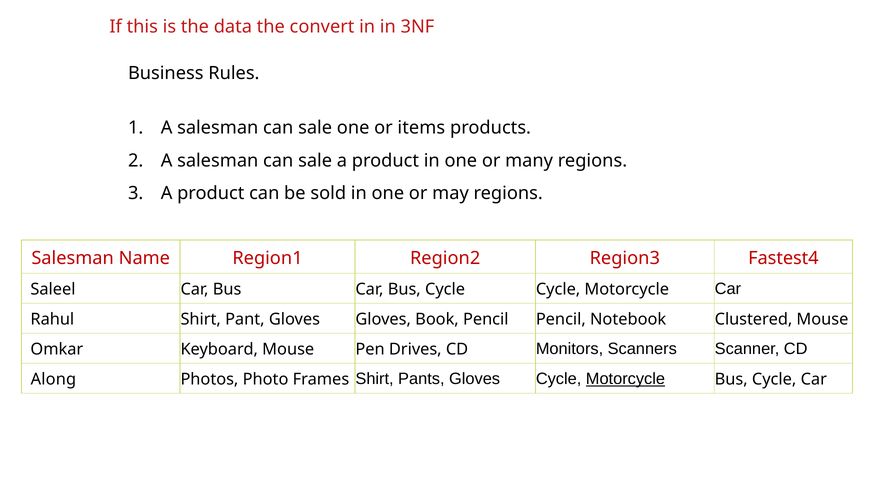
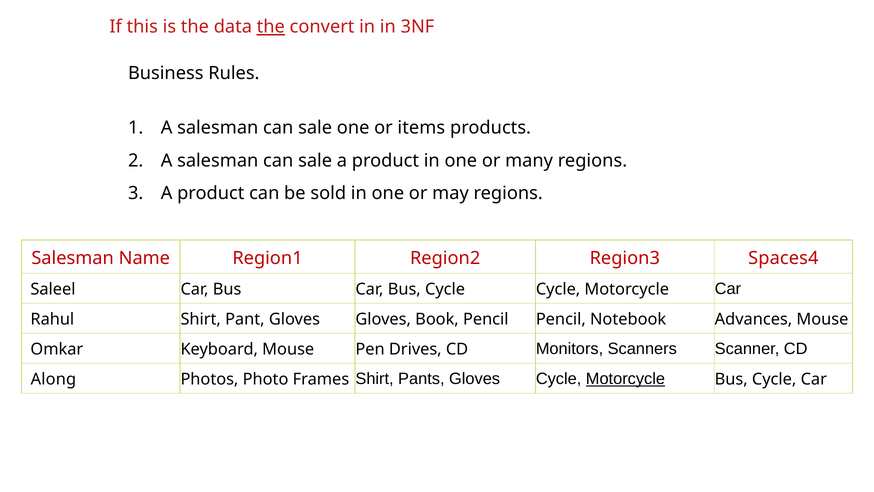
the underline: none -> present (271, 27)
Fastest4: Fastest4 -> Spaces4 (783, 258)
Clustered: Clustered -> Advances (753, 319)
